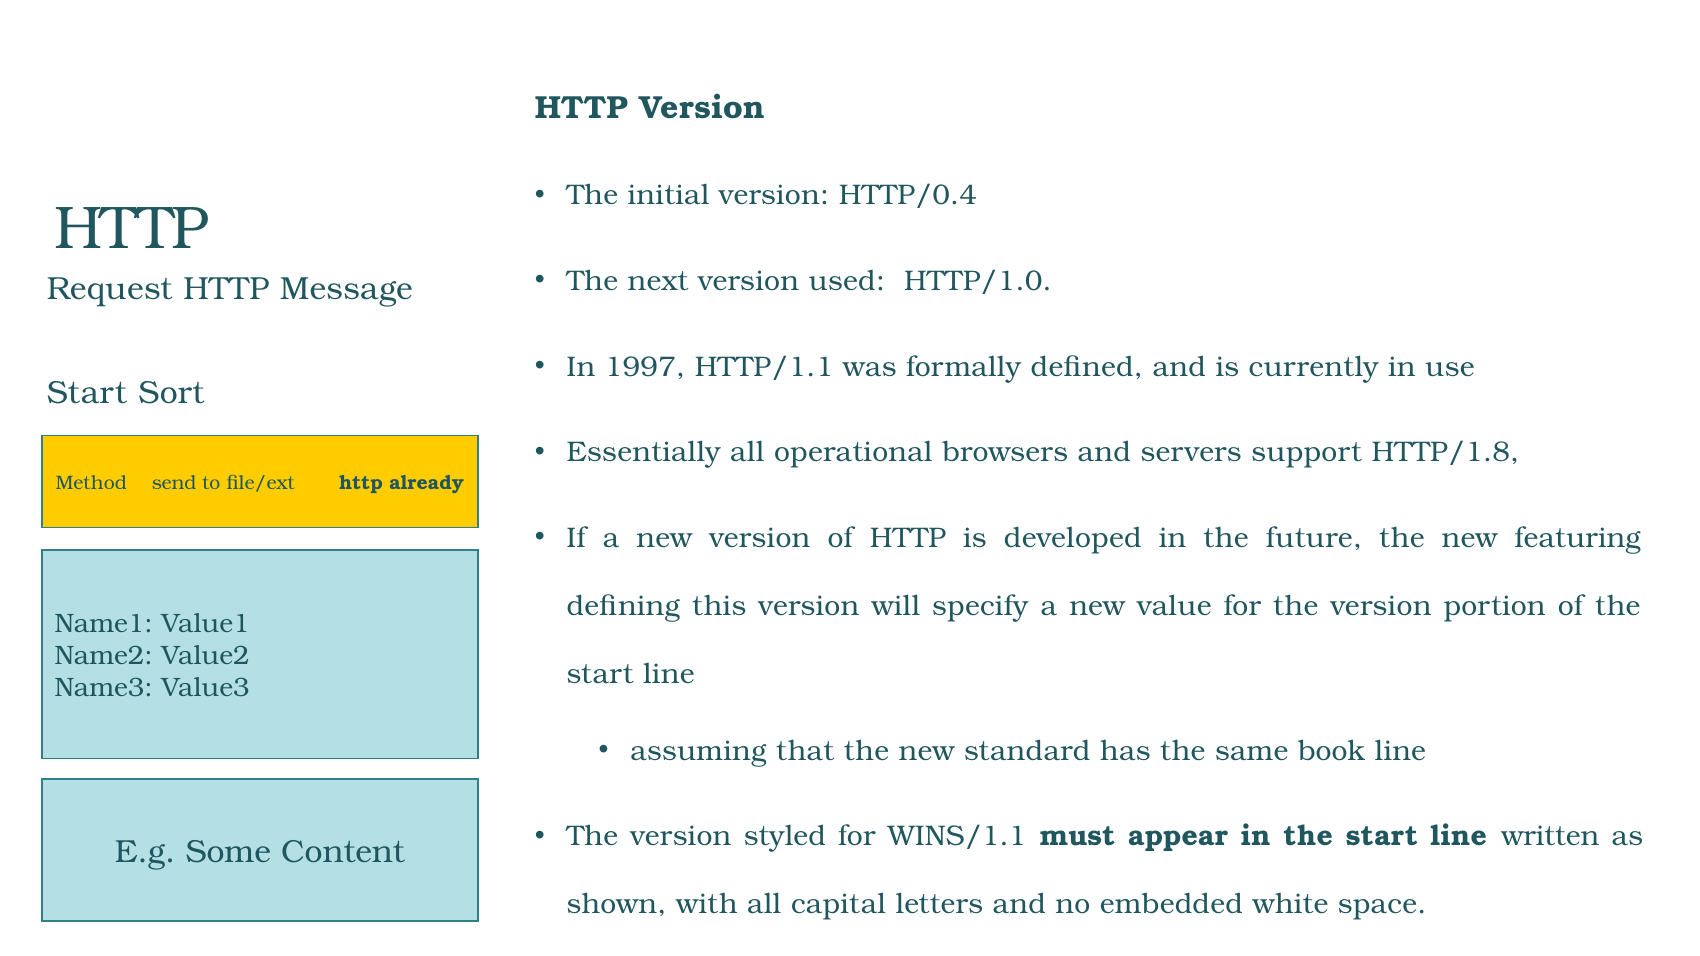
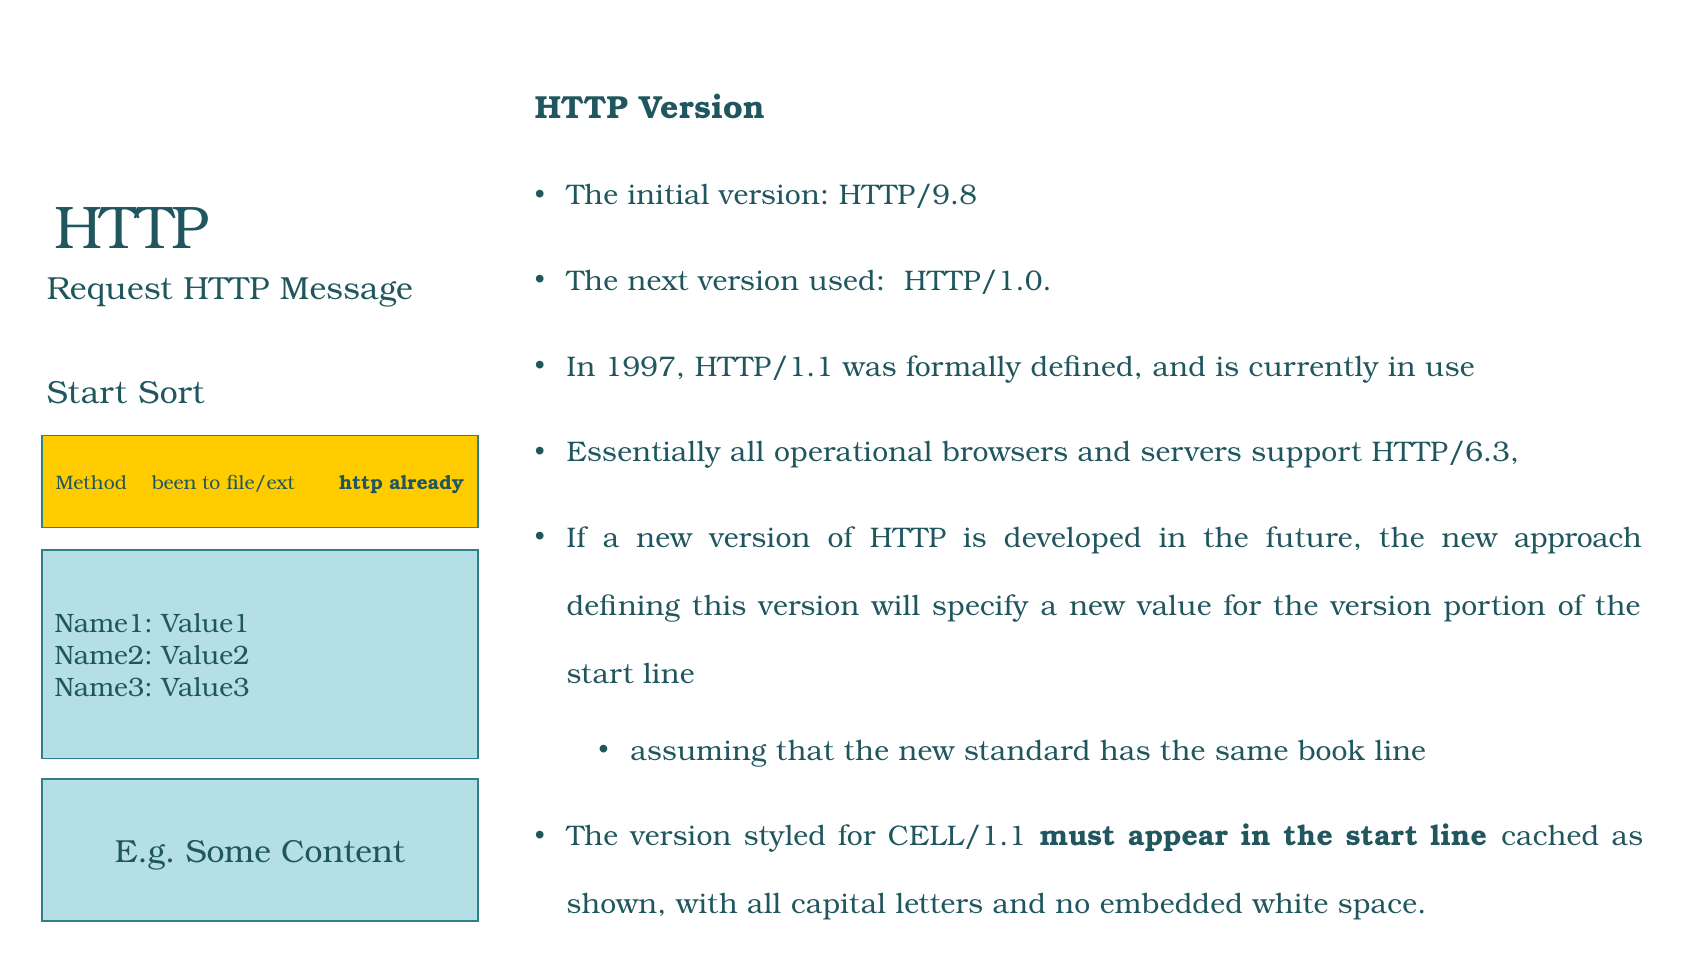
HTTP/0.4: HTTP/0.4 -> HTTP/9.8 (908, 196)
HTTP/1.8: HTTP/1.8 -> HTTP/6.3 (1445, 453)
send: send -> been (174, 483)
featuring: featuring -> approach (1578, 538)
WINS/1.1: WINS/1.1 -> CELL/1.1 (957, 837)
written: written -> cached (1550, 837)
